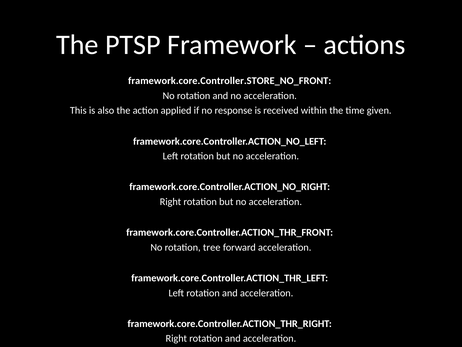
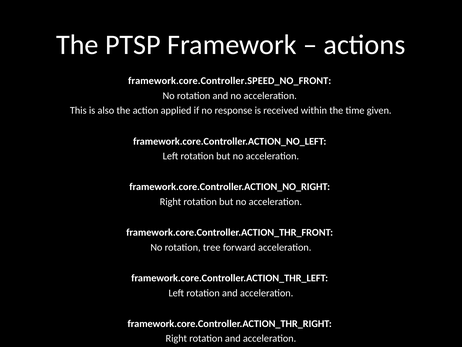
framework.core.Controller.STORE_NO_FRONT: framework.core.Controller.STORE_NO_FRONT -> framework.core.Controller.SPEED_NO_FRONT (230, 81)
